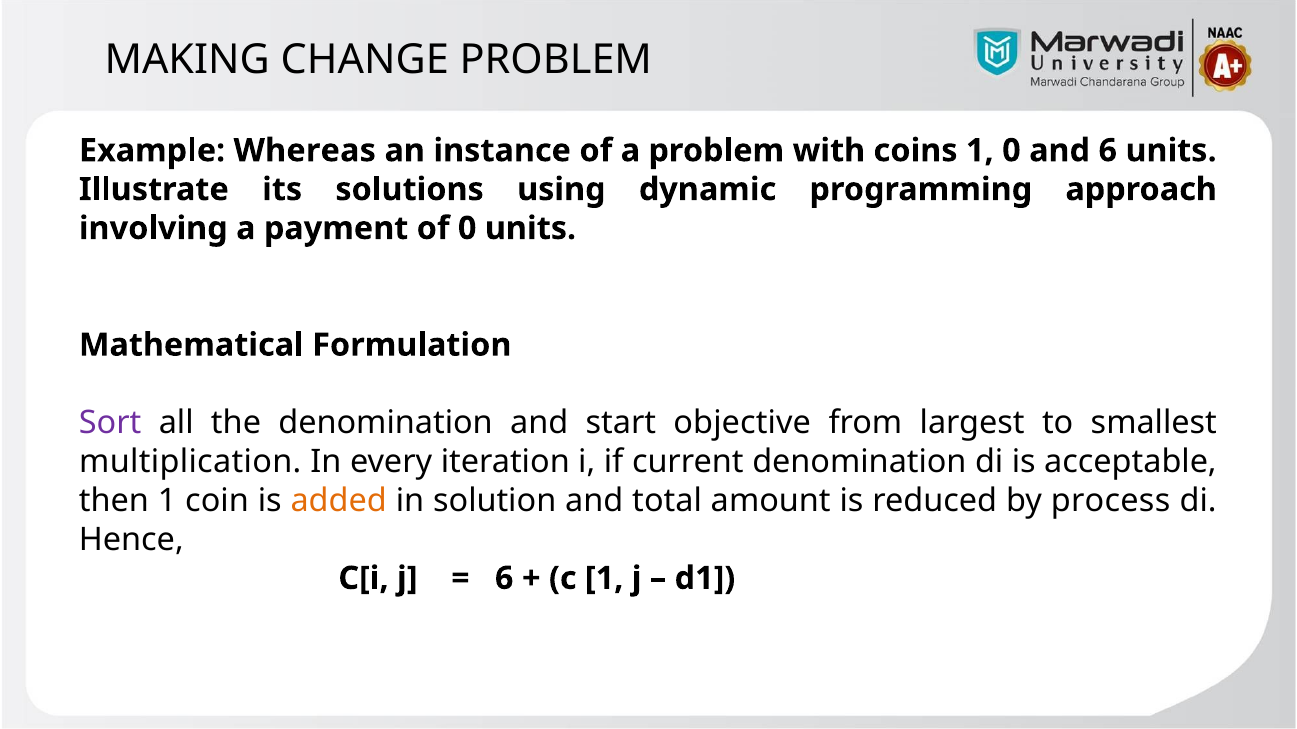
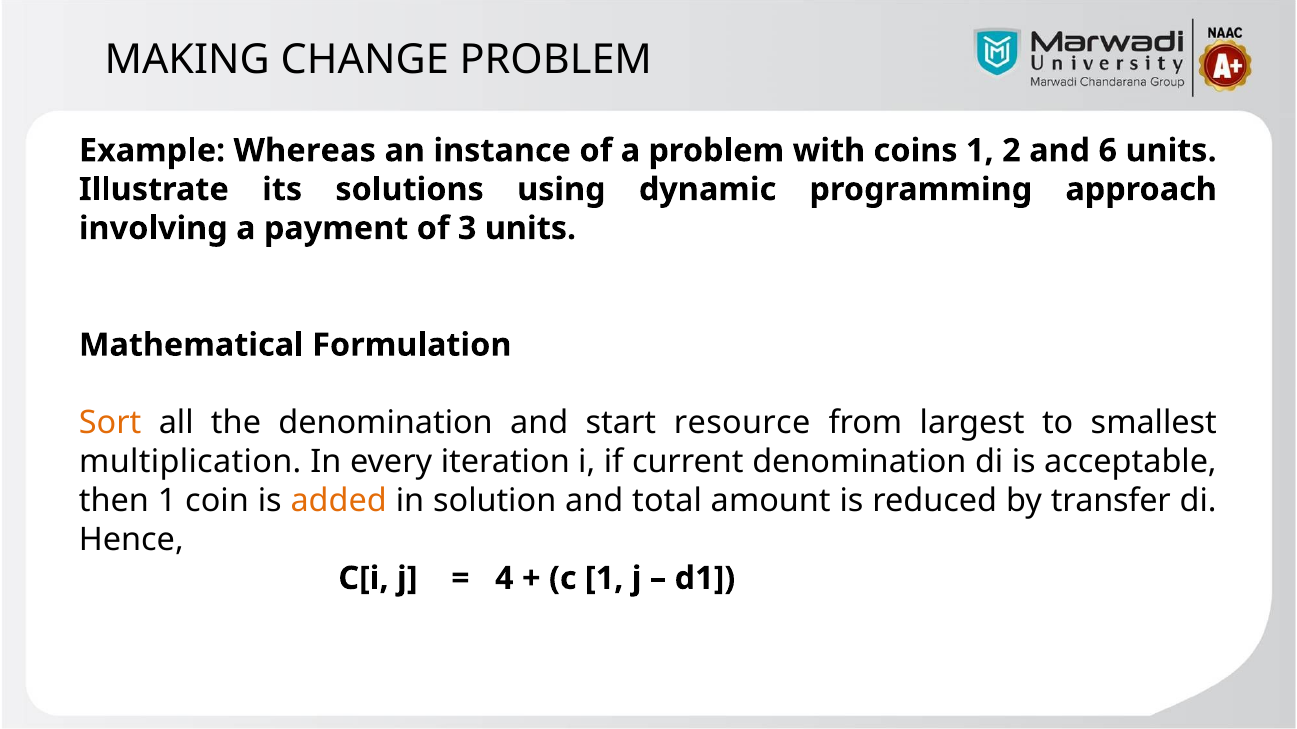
1 0: 0 -> 2 (1011, 151)
of 0: 0 -> 3 (467, 229)
Sort colour: purple -> orange (110, 423)
objective: objective -> resource (742, 423)
process: process -> transfer (1111, 501)
6: 6 -> 4 (504, 579)
